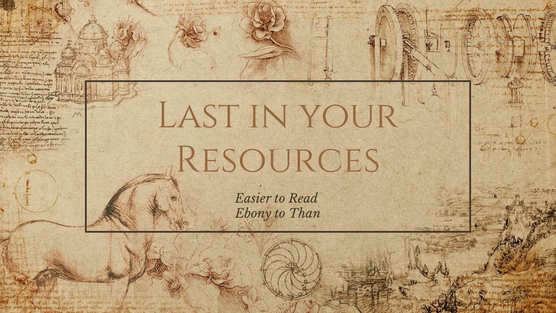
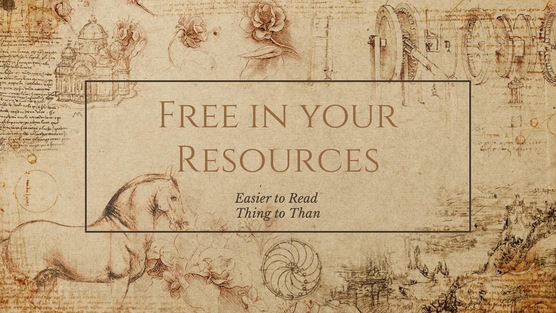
Last: Last -> Free (198, 115)
Ebony: Ebony -> Thing (253, 213)
